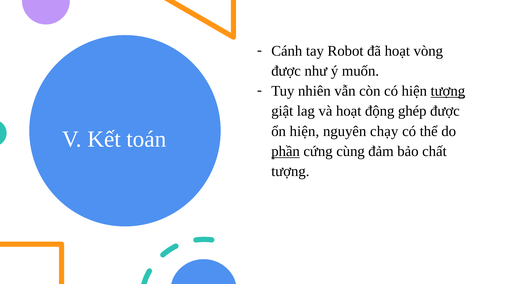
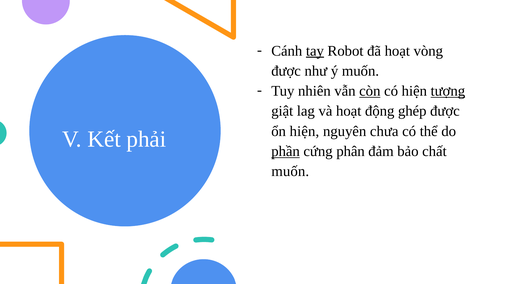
tay underline: none -> present (315, 51)
còn underline: none -> present (370, 91)
chạy: chạy -> chưa (384, 131)
toán: toán -> phải (146, 139)
cùng: cùng -> phân (351, 151)
tượng: tượng -> muốn (290, 171)
